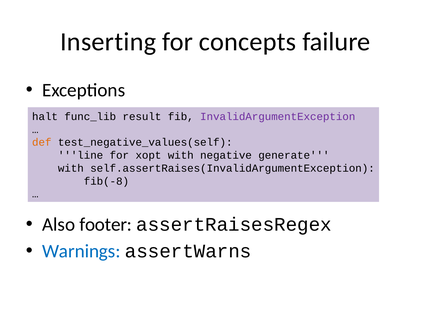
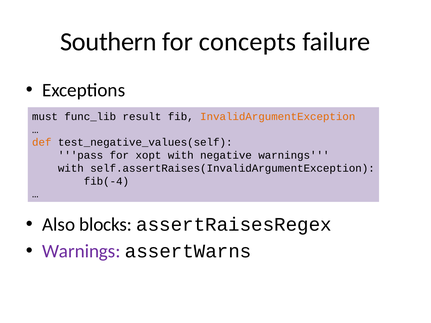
Inserting: Inserting -> Southern (108, 42)
halt: halt -> must (45, 117)
InvalidArgumentException colour: purple -> orange (278, 117)
line: line -> pass (81, 155)
negative generate: generate -> warnings (294, 155)
fib(-8: fib(-8 -> fib(-4 (106, 181)
footer: footer -> blocks (106, 225)
Warnings colour: blue -> purple (81, 251)
